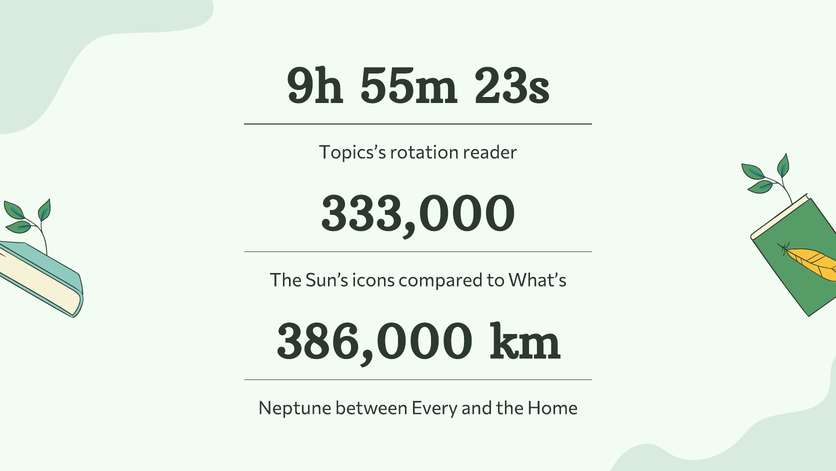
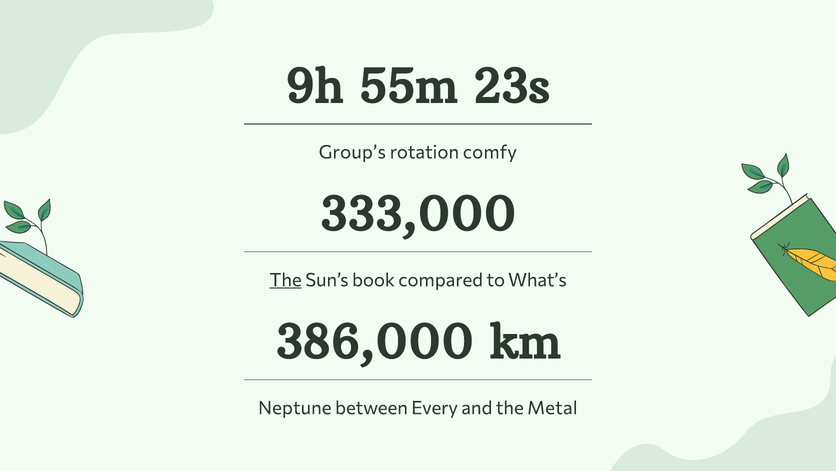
Topics’s: Topics’s -> Group’s (352, 152)
reader: reader -> comfy (490, 152)
The underline: none -> present (286, 280)
icons: icons -> book (373, 280)
Home: Home -> Metal (552, 407)
